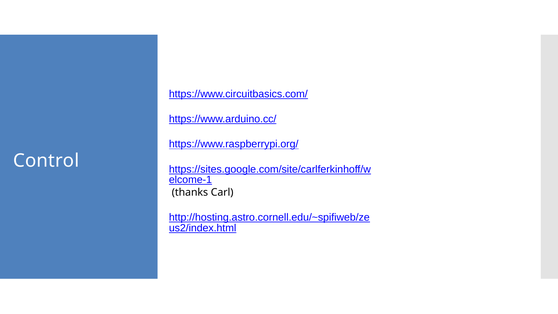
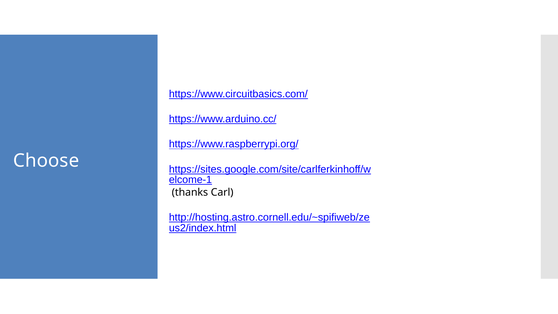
Control: Control -> Choose (46, 161)
